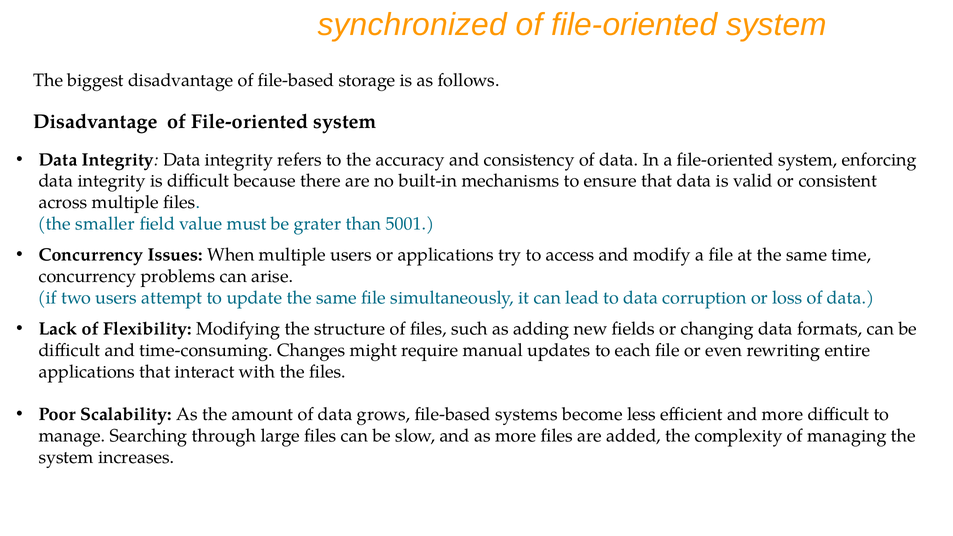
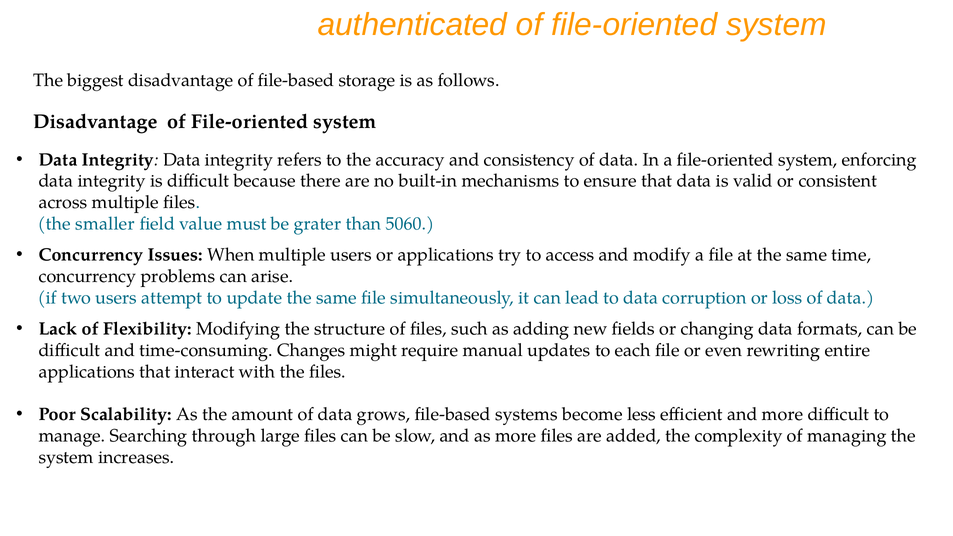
synchronized: synchronized -> authenticated (412, 25)
5001: 5001 -> 5060 (410, 224)
